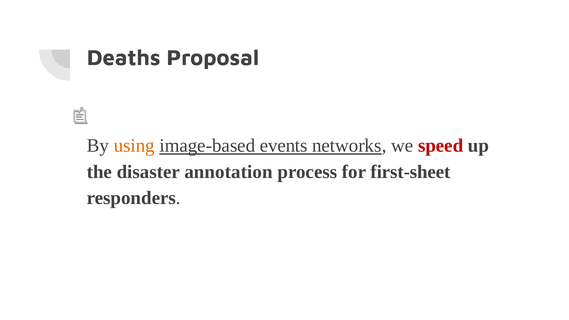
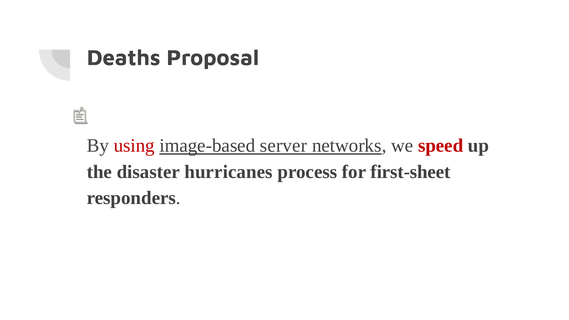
using colour: orange -> red (134, 146)
events: events -> server (284, 146)
annotation: annotation -> hurricanes (229, 172)
